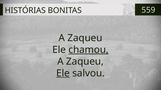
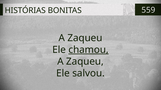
Ele underline: present -> none (63, 74)
